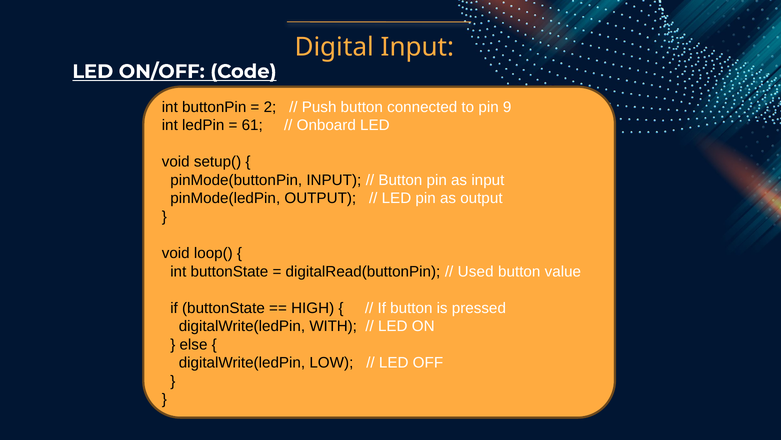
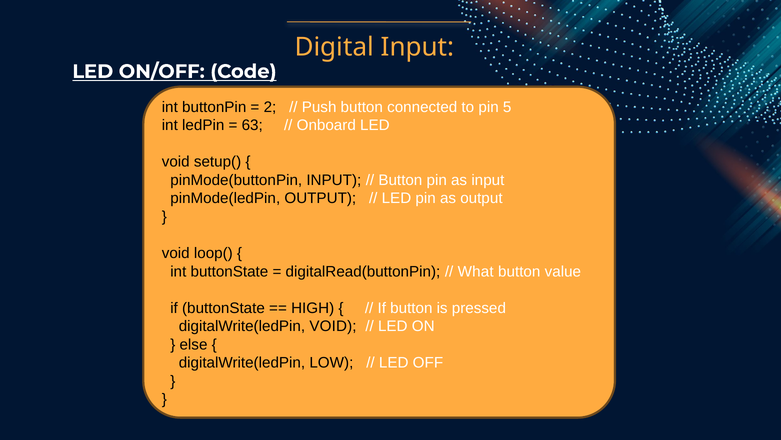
9: 9 -> 5 (507, 107)
61: 61 -> 63 (252, 125)
Used: Used -> What (476, 271)
digitalWrite(ledPin WITH: WITH -> VOID (333, 326)
